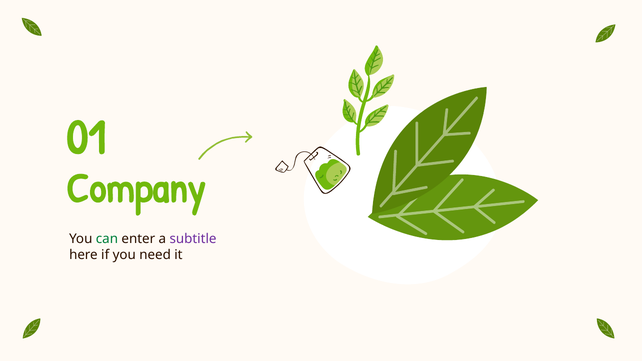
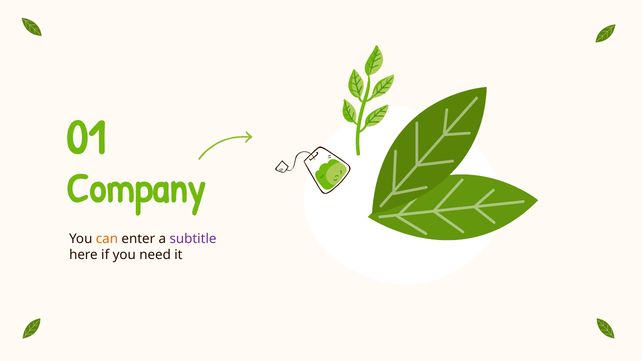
can colour: green -> orange (107, 239)
